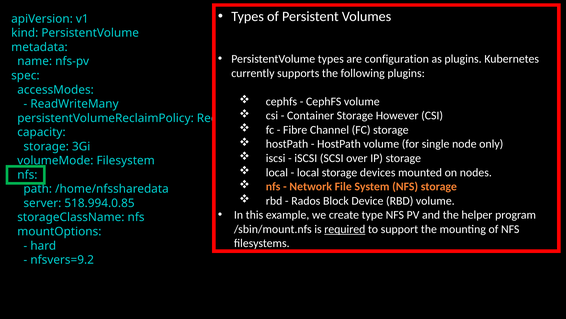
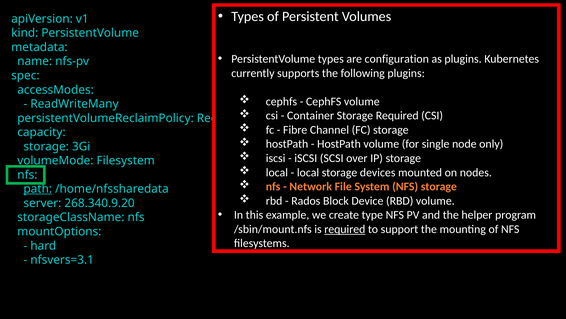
Storage However: However -> Required (397, 115)
path underline: none -> present (38, 189)
518.994.0.85: 518.994.0.85 -> 268.340.9.20 (100, 203)
nfsvers=9.2: nfsvers=9.2 -> nfsvers=3.1 (62, 259)
